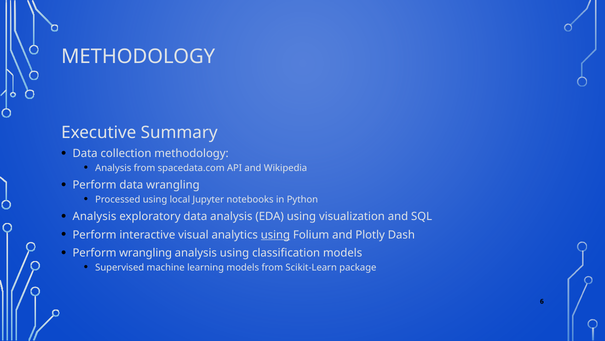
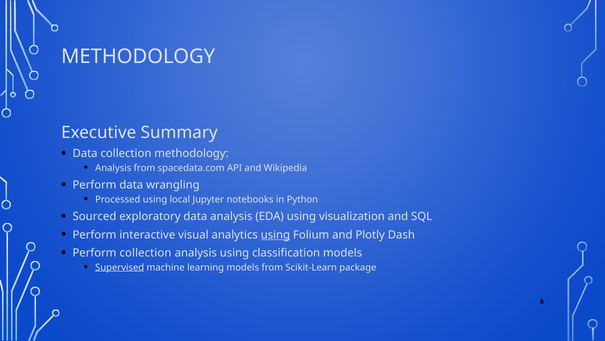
Analysis: Analysis -> Sourced (94, 216)
Perform wrangling: wrangling -> collection (146, 252)
Supervised underline: none -> present (120, 267)
